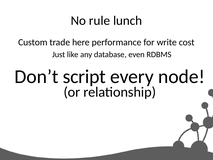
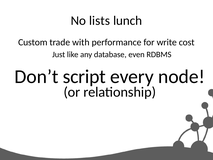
rule: rule -> lists (100, 21)
here: here -> with (81, 42)
